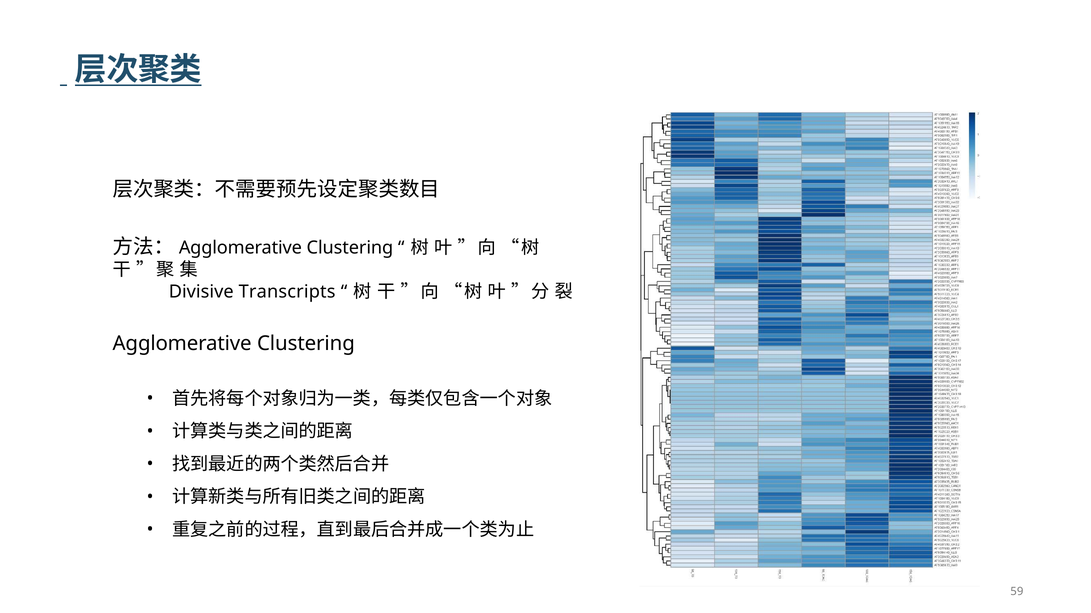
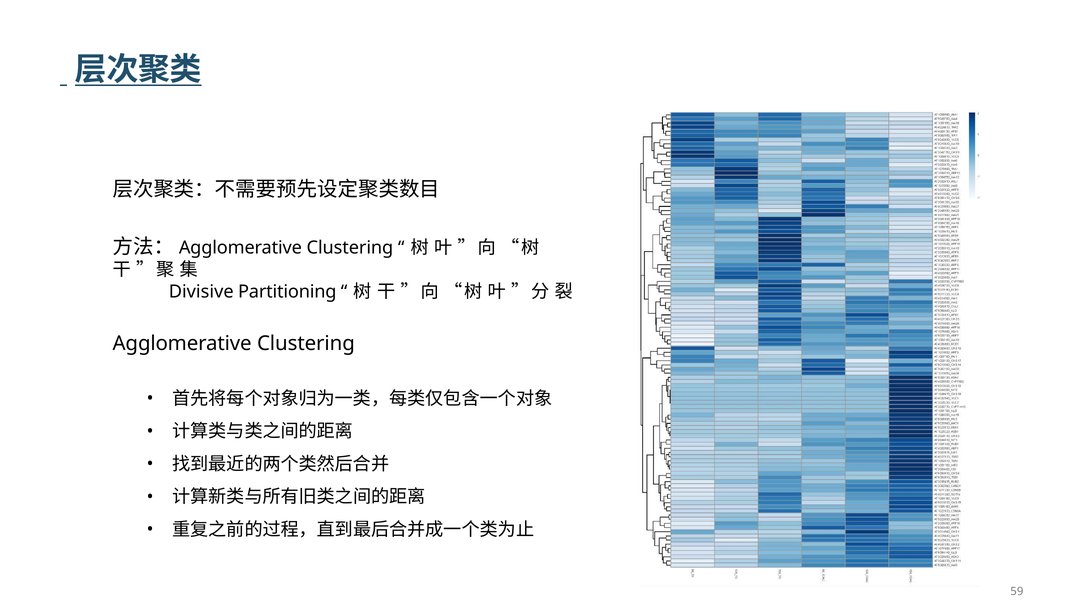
Transcripts: Transcripts -> Partitioning (287, 292)
